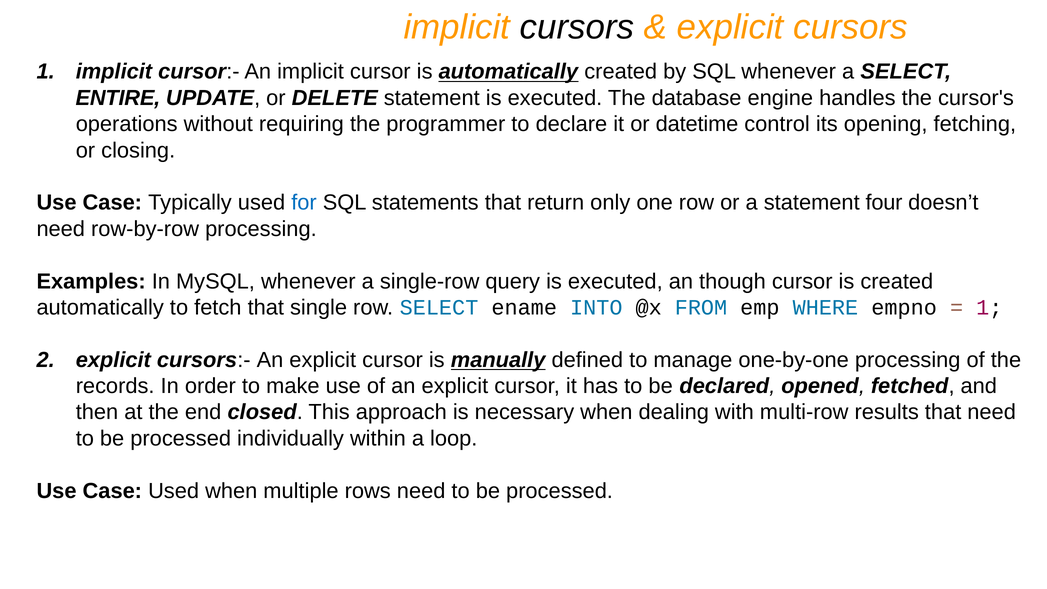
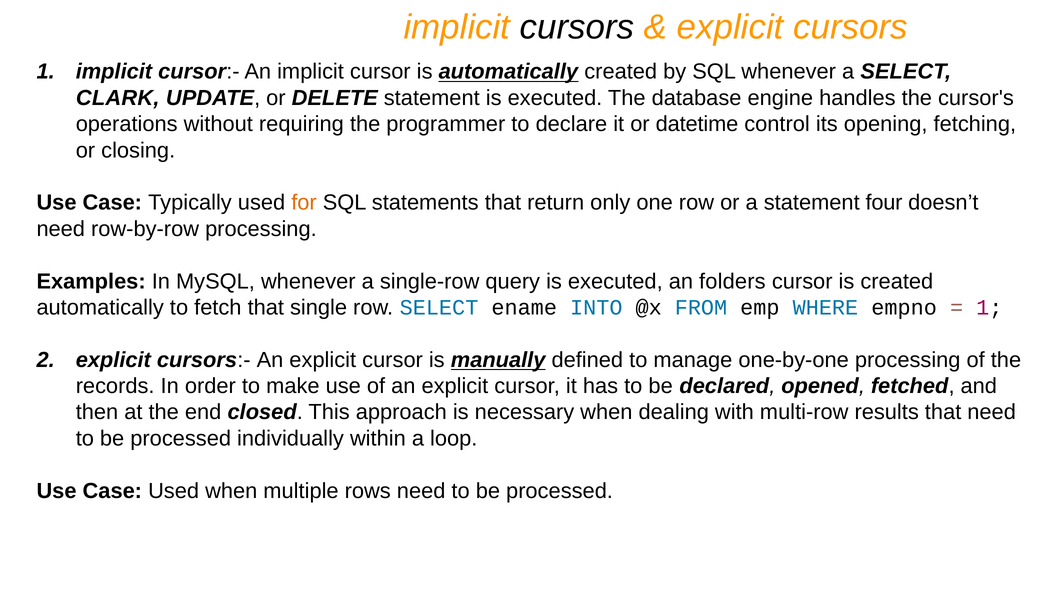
ENTIRE: ENTIRE -> CLARK (118, 98)
for colour: blue -> orange (304, 203)
though: though -> folders (732, 281)
